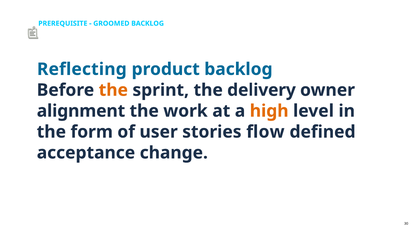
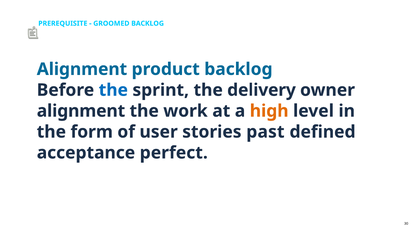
Reflecting: Reflecting -> Alignment (82, 69)
the colour: orange -> blue (113, 90)
flow: flow -> past (265, 132)
change: change -> perfect (174, 153)
